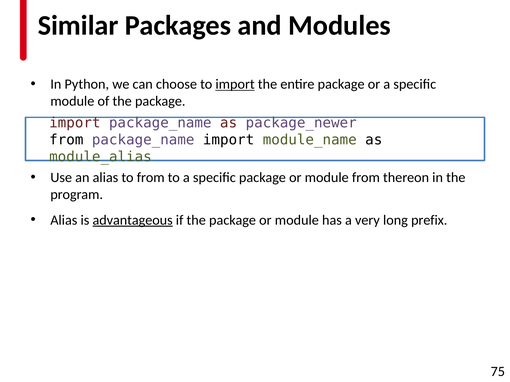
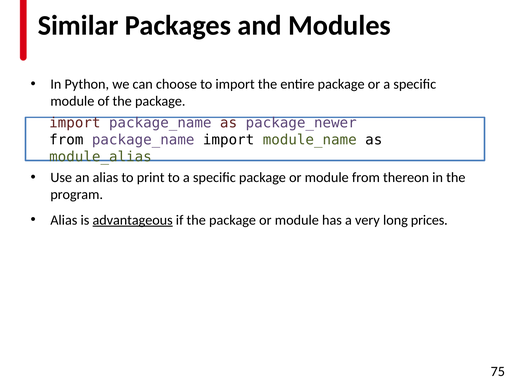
import underline: present -> none (235, 84)
to from: from -> print (151, 178)
prefix: prefix -> prices (429, 220)
